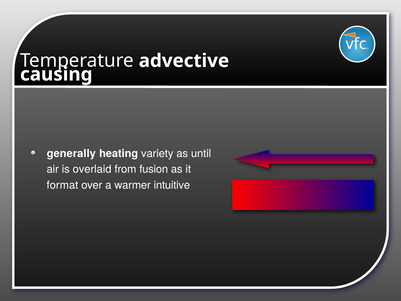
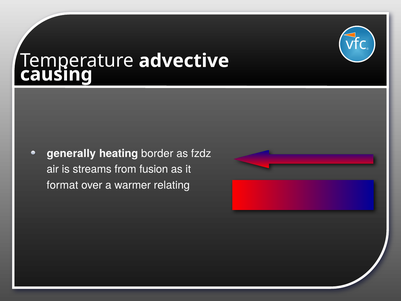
variety: variety -> border (157, 153)
until: until -> fzdz (201, 153)
overlaid: overlaid -> streams (92, 169)
intuitive: intuitive -> relating (172, 185)
